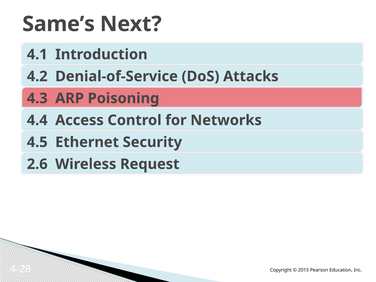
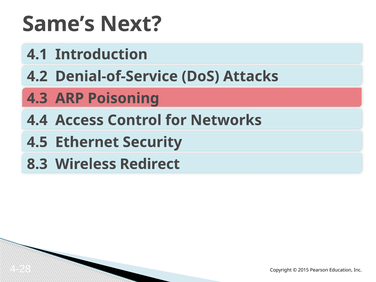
2.6: 2.6 -> 8.3 (37, 164)
Request: Request -> Redirect (150, 164)
